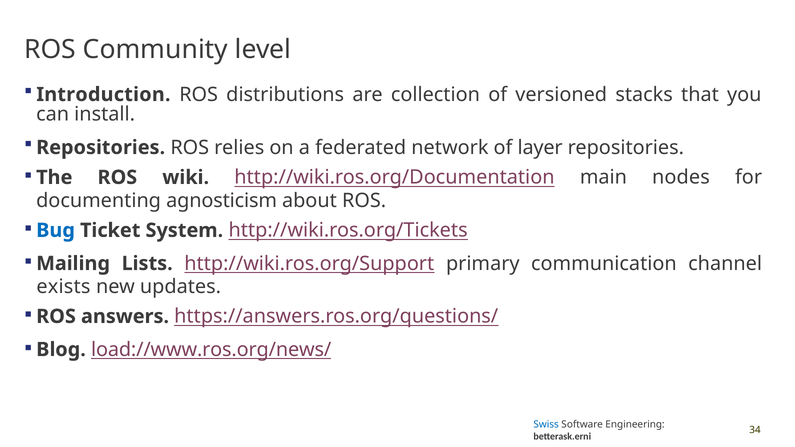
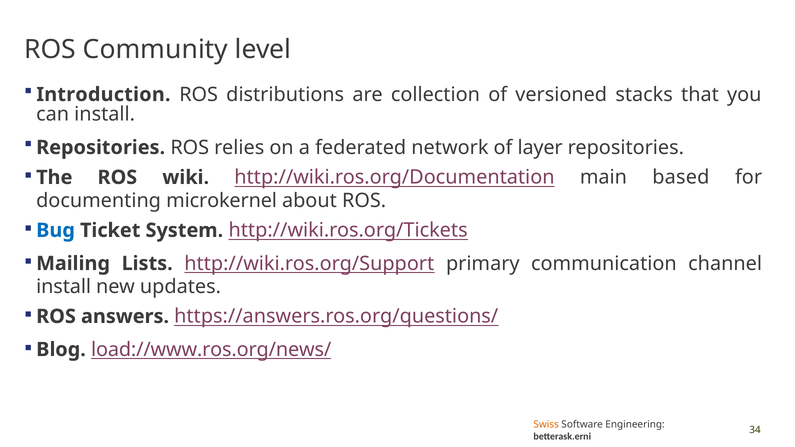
nodes: nodes -> based (681, 177)
agnosticism: agnosticism -> microkernel (222, 201)
exists: exists -> install (64, 287)
Swiss colour: blue -> orange (546, 425)
